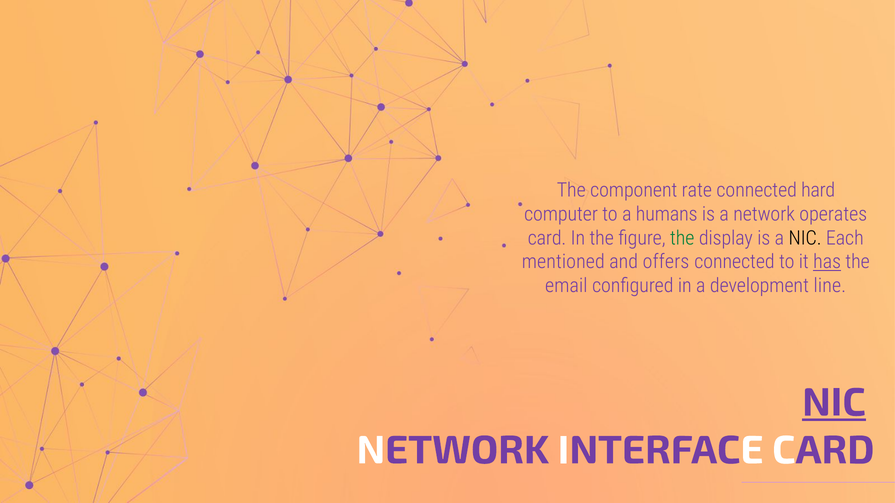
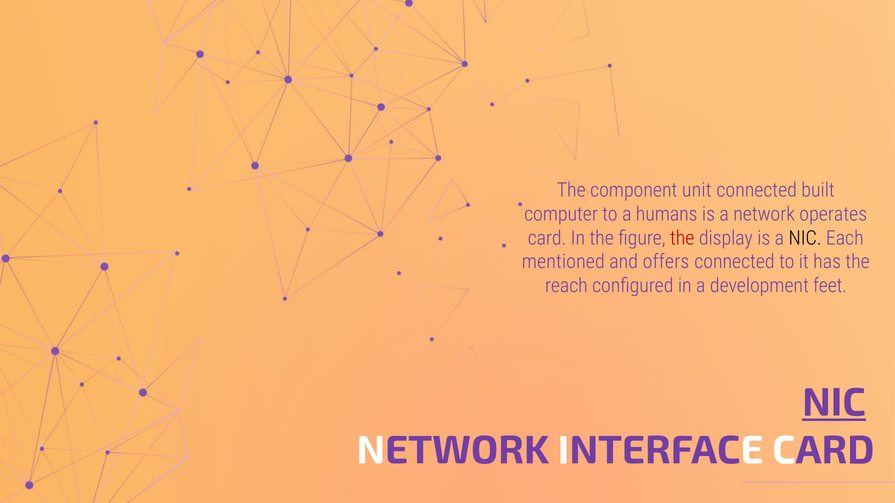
rate: rate -> unit (697, 191)
hard: hard -> built (818, 191)
the colour: green -> red (682, 238)
has underline: present -> none (827, 262)
email: email -> reach (566, 286)
line: line -> feet (830, 286)
